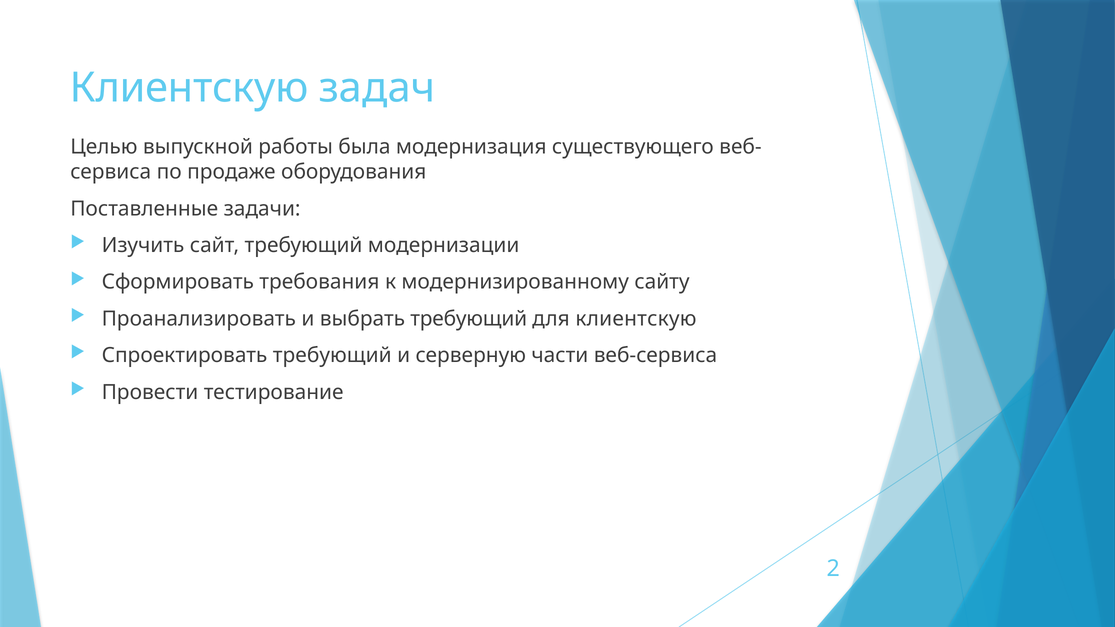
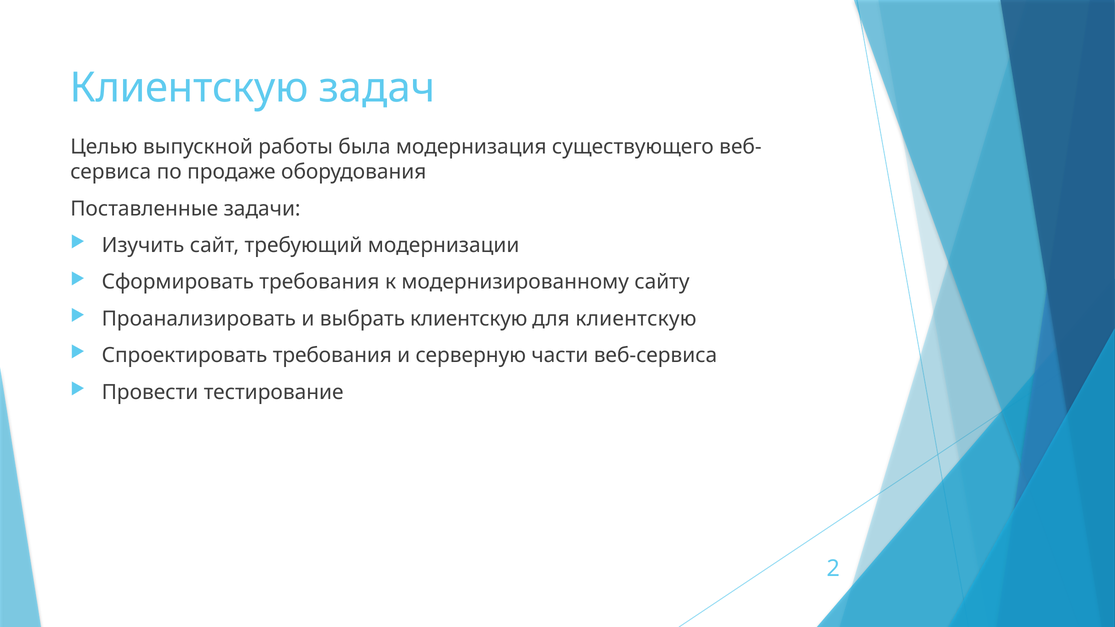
выбрать требующий: требующий -> клиентскую (469, 319)
Спроектировать требующий: требующий -> требования (332, 356)
